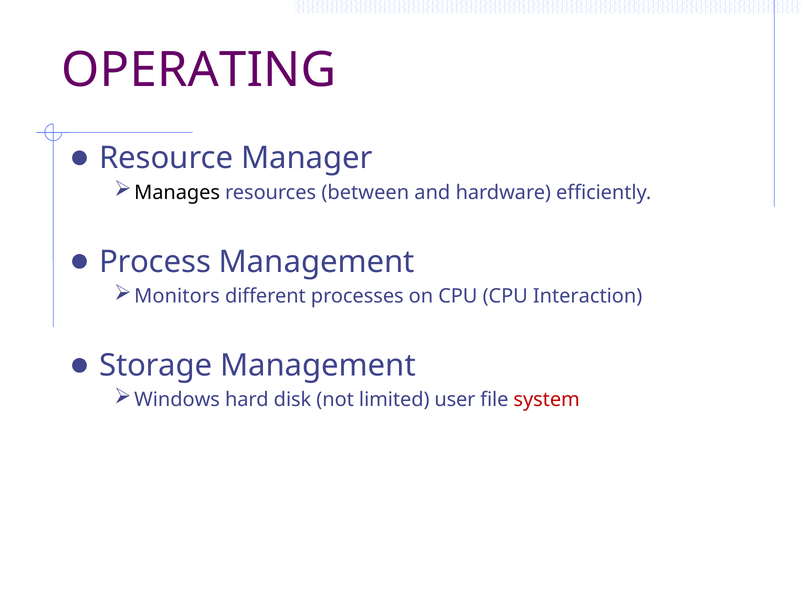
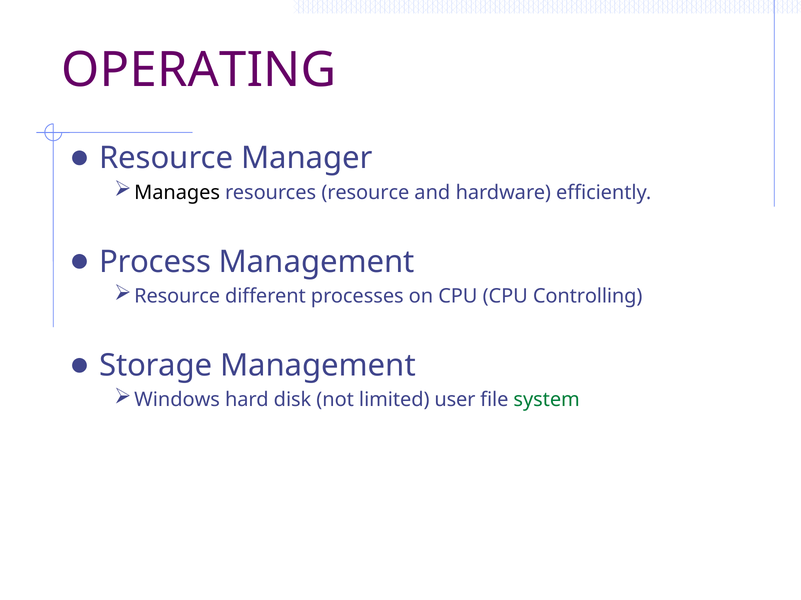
resources between: between -> resource (365, 193)
Monitors: Monitors -> Resource (177, 297)
Interaction: Interaction -> Controlling (588, 297)
system colour: red -> green (547, 400)
